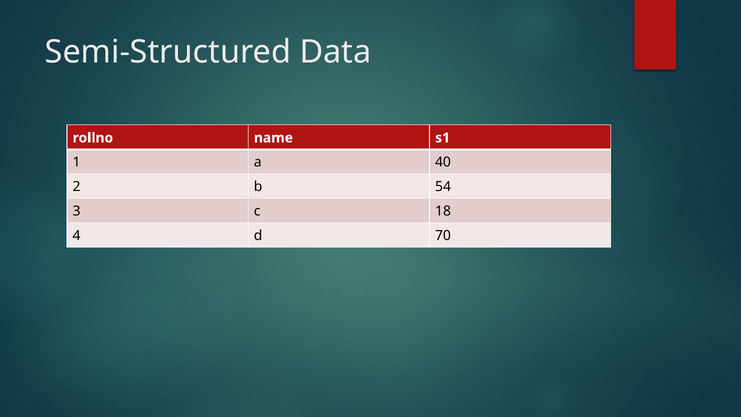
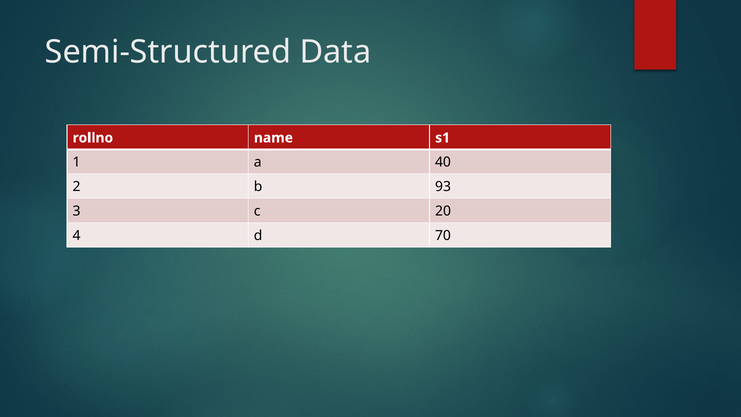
54: 54 -> 93 (443, 187)
18: 18 -> 20 (443, 211)
